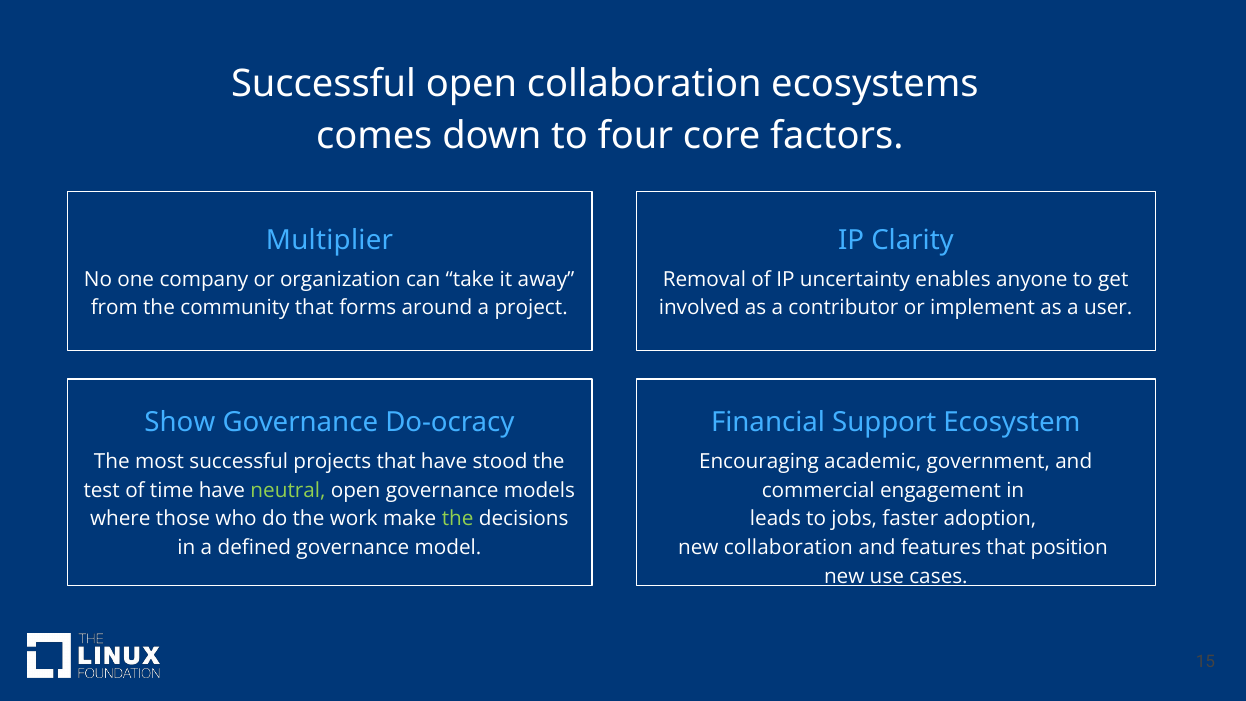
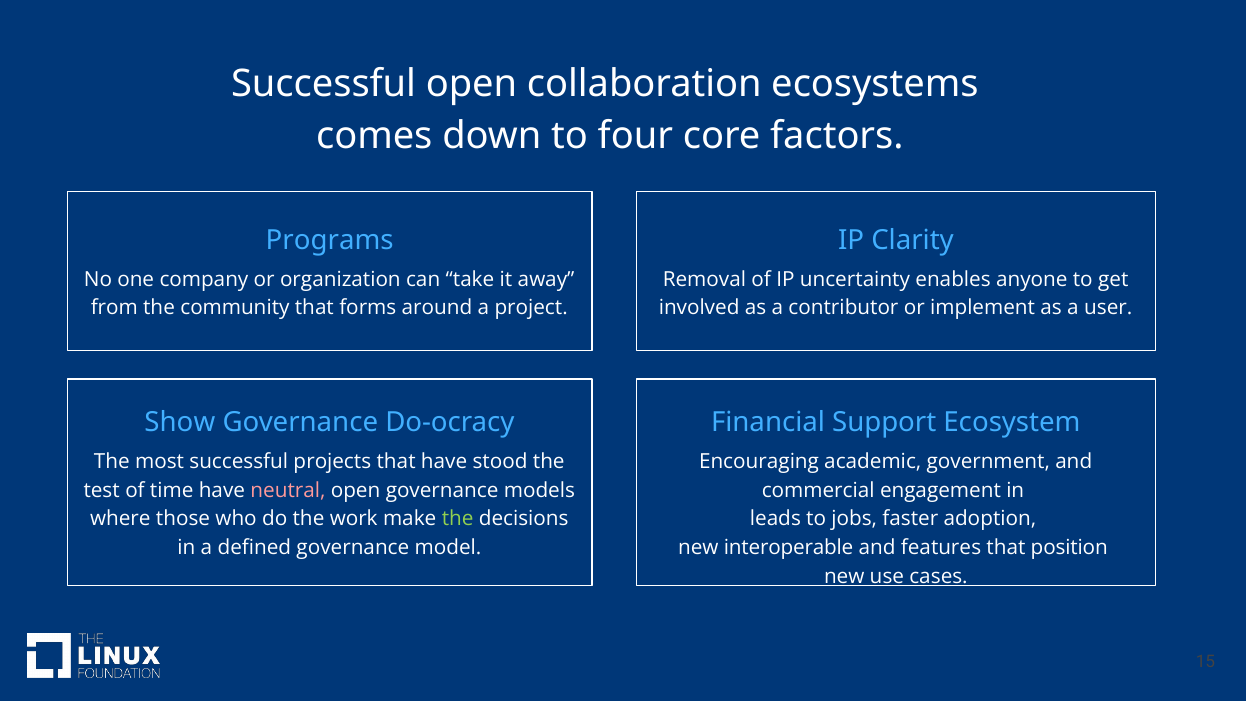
Multiplier: Multiplier -> Programs (330, 240)
neutral colour: light green -> pink (288, 490)
new collaboration: collaboration -> interoperable (789, 548)
